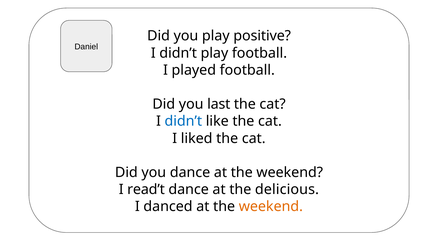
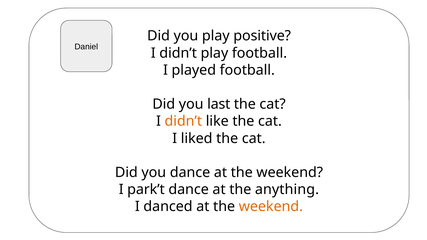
didn’t colour: blue -> orange (183, 121)
read’t: read’t -> park’t (146, 190)
delicious: delicious -> anything (287, 190)
